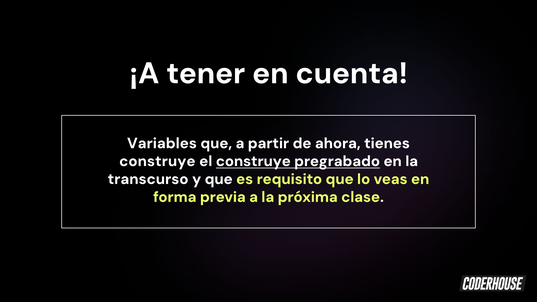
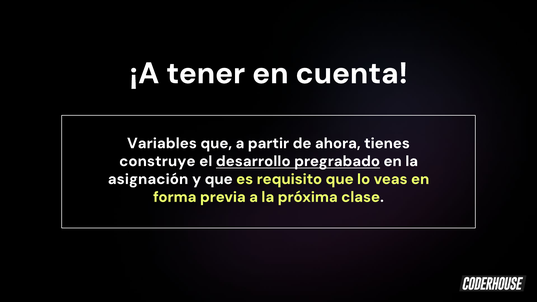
el construye: construye -> desarrollo (253, 161)
transcurso: transcurso -> asignación (148, 179)
